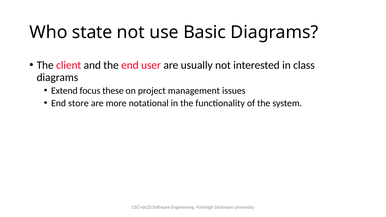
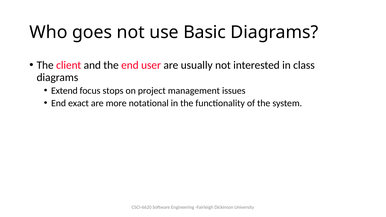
state: state -> goes (92, 32)
these: these -> stops (113, 91)
store: store -> exact (78, 103)
